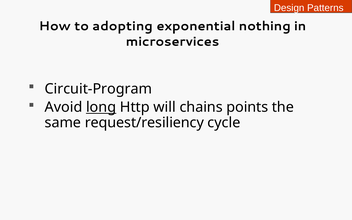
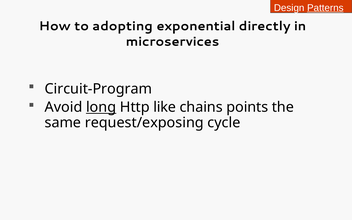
Patterns underline: none -> present (325, 8)
nothing: nothing -> directly (265, 26)
will: will -> like (165, 107)
request/resiliency: request/resiliency -> request/exposing (144, 123)
